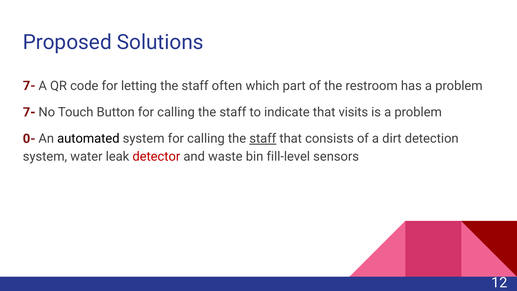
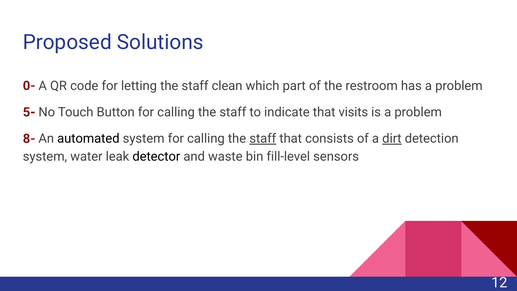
7-: 7- -> 0- (29, 86)
often: often -> clean (227, 86)
7-: 7- -> 5- (29, 112)
0-: 0- -> 8- (29, 139)
dirt underline: none -> present (392, 139)
detector colour: red -> black (156, 156)
